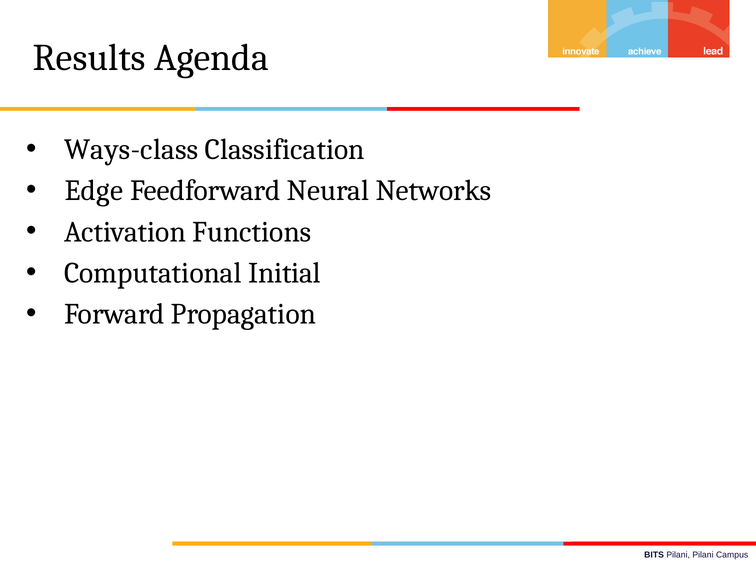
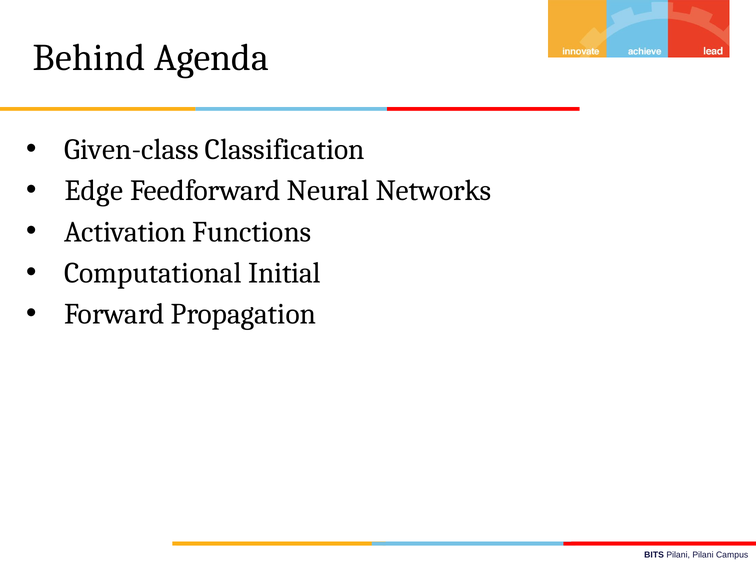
Results: Results -> Behind (89, 58)
Ways-class: Ways-class -> Given-class (131, 149)
